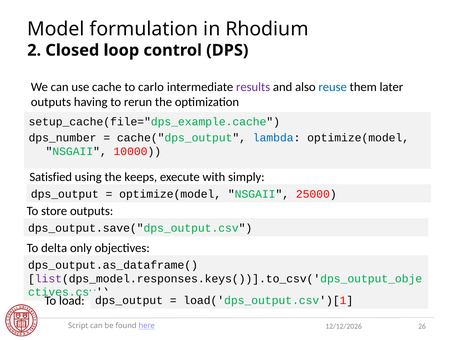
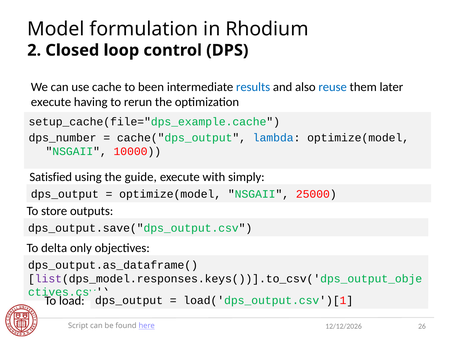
carlo: carlo -> been (151, 87)
results colour: purple -> blue (253, 87)
outputs: outputs -> execute (51, 102)
keeps: keeps -> guide (141, 177)
